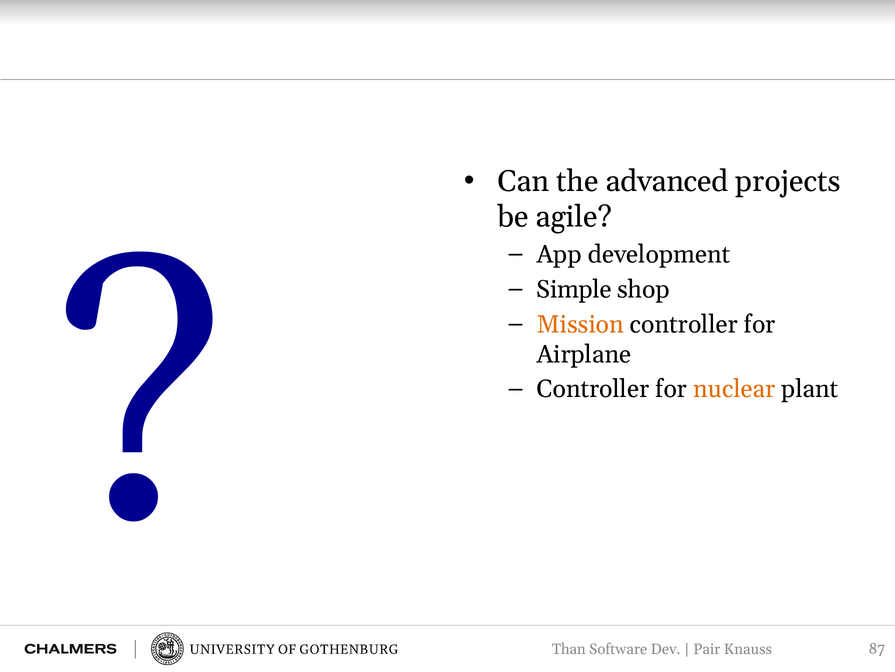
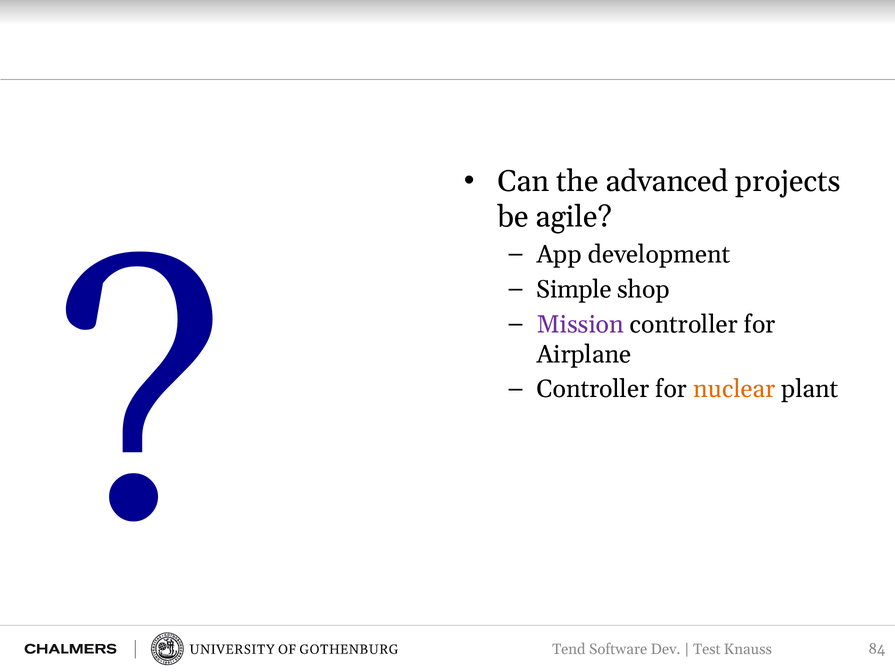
Mission colour: orange -> purple (580, 324)
Than: Than -> Tend (569, 649)
Pair: Pair -> Test (707, 649)
87: 87 -> 84 (877, 648)
